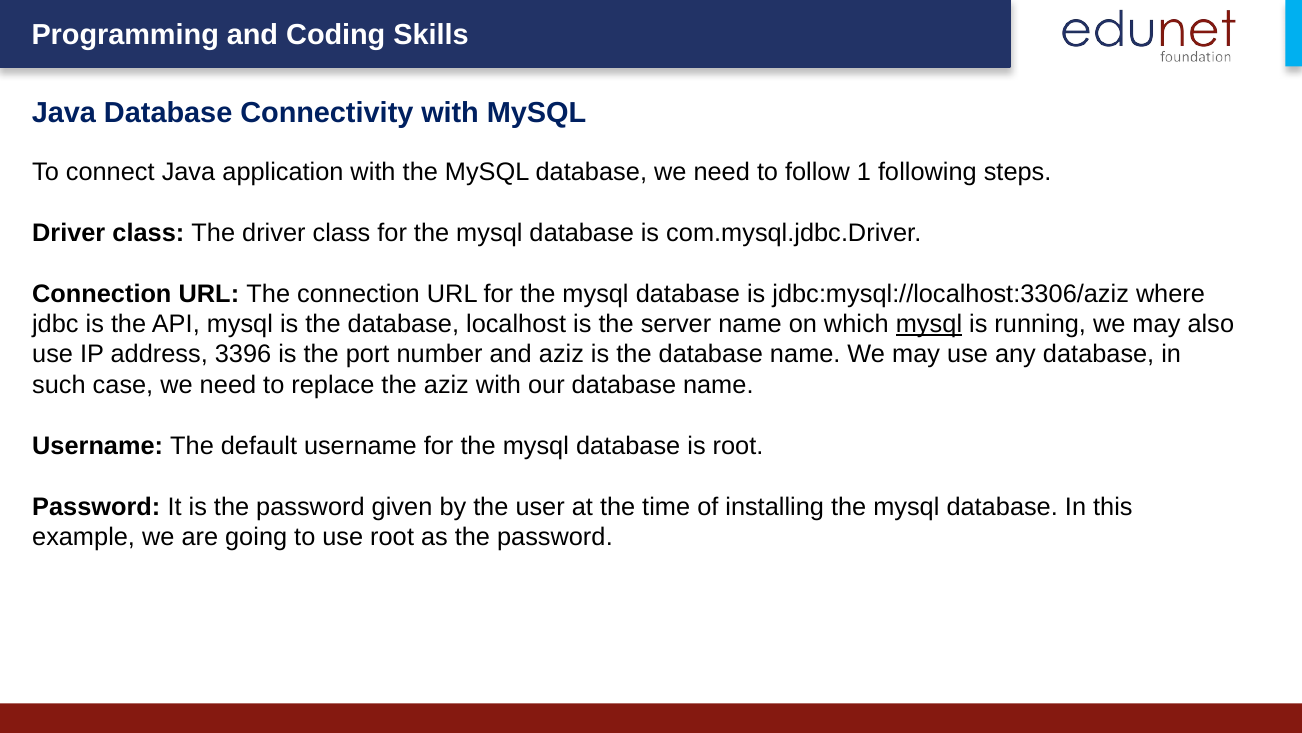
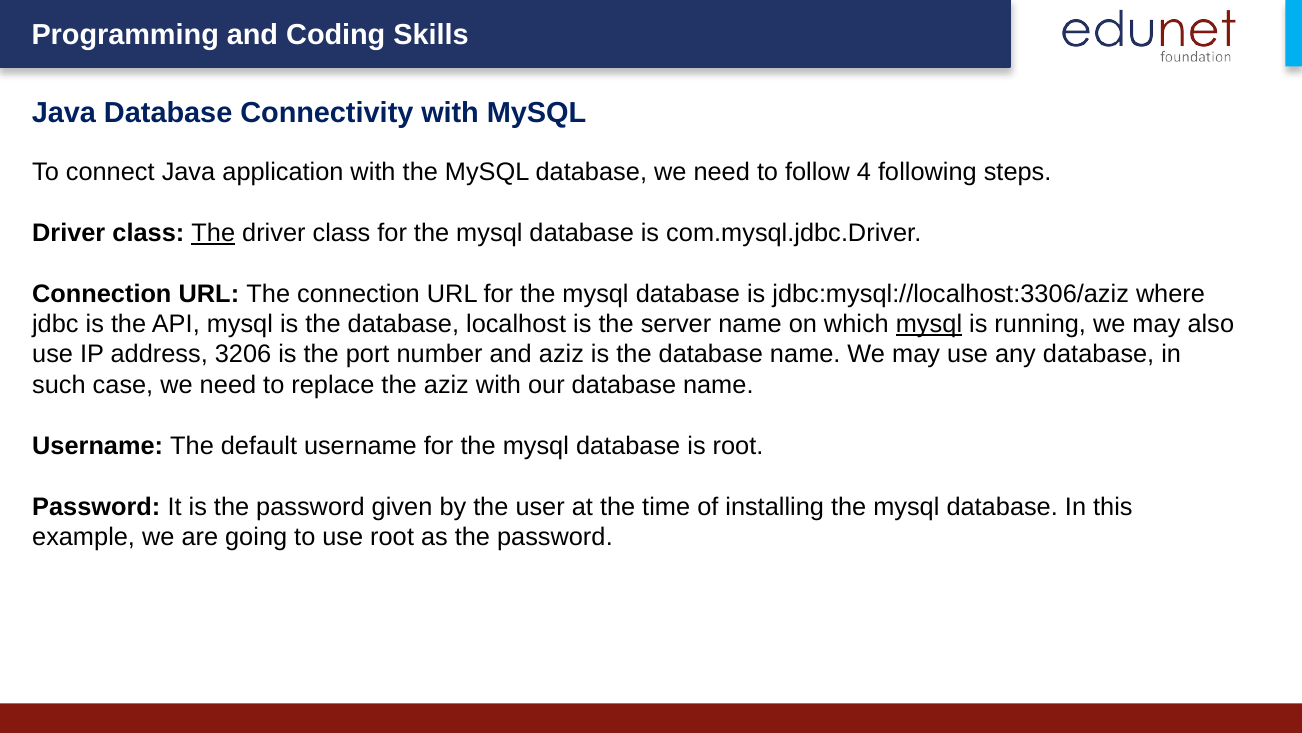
1: 1 -> 4 (864, 172)
The underline: none -> present (213, 233)
3396: 3396 -> 3206 (243, 354)
